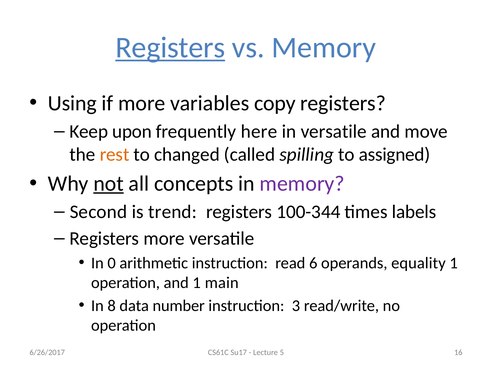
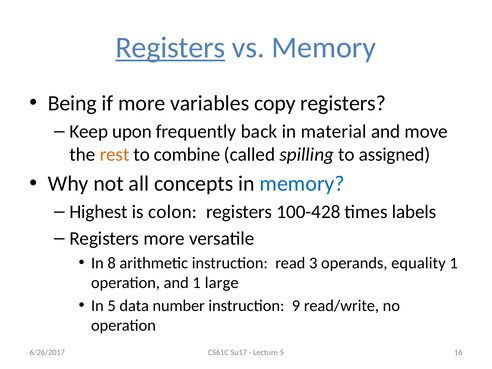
Using: Using -> Being (72, 103)
here: here -> back (259, 131)
in versatile: versatile -> material (334, 131)
changed: changed -> combine (187, 154)
not underline: present -> none (109, 184)
memory colour: purple -> blue (302, 184)
Second: Second -> Highest (99, 212)
trend: trend -> colon (173, 212)
100-344: 100-344 -> 100-428 (308, 212)
0: 0 -> 8 (112, 263)
6: 6 -> 3 (313, 263)
main: main -> large (222, 283)
In 8: 8 -> 5 (112, 306)
3: 3 -> 9 (296, 306)
